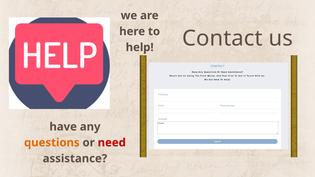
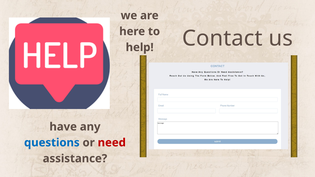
questions colour: orange -> blue (52, 143)
